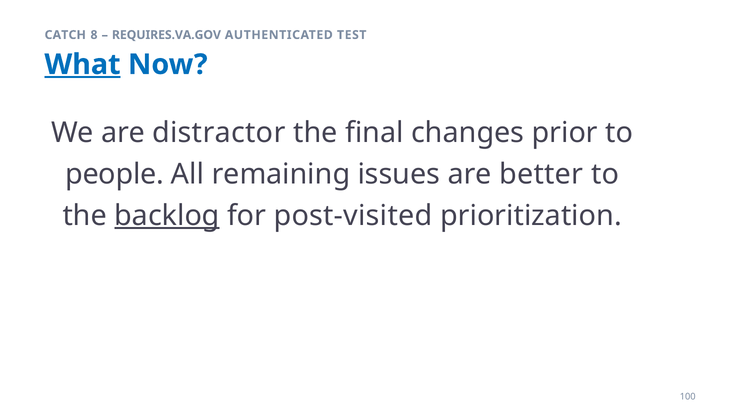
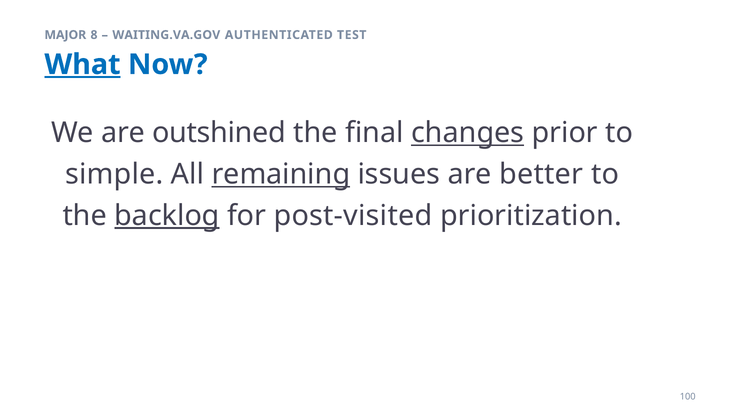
CATCH: CATCH -> MAJOR (65, 35)
REQUIRES.VA.GOV: REQUIRES.VA.GOV -> WAITING.VA.GOV (166, 35)
distractor: distractor -> outshined (219, 133)
changes underline: none -> present (468, 133)
people: people -> simple (114, 174)
remaining underline: none -> present (281, 174)
